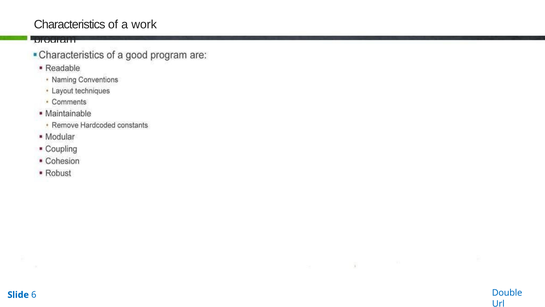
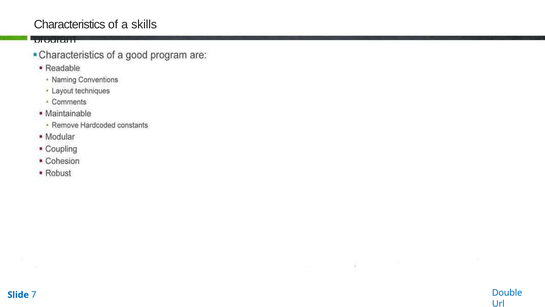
work: work -> skills (144, 25)
6: 6 -> 7 (34, 295)
